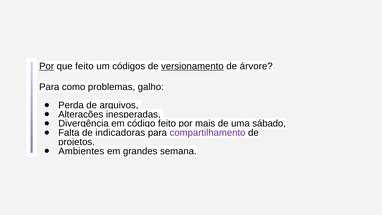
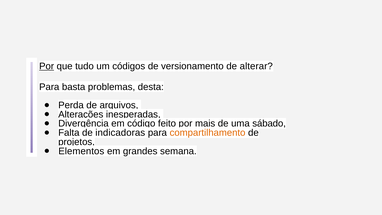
que feito: feito -> tudo (85, 66)
versionamento underline: present -> none (192, 66)
árvore: árvore -> alterar (256, 66)
como: como -> basta (74, 87)
galho: galho -> desta (151, 87)
compartilhamento colour: purple -> orange (208, 133)
Ambientes: Ambientes -> Elementos (81, 151)
